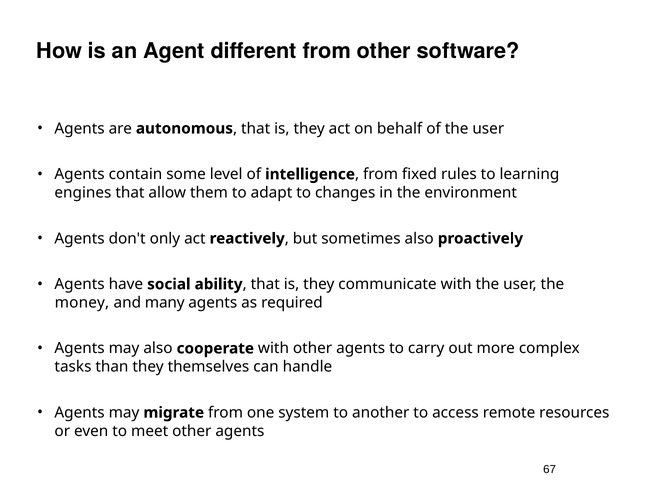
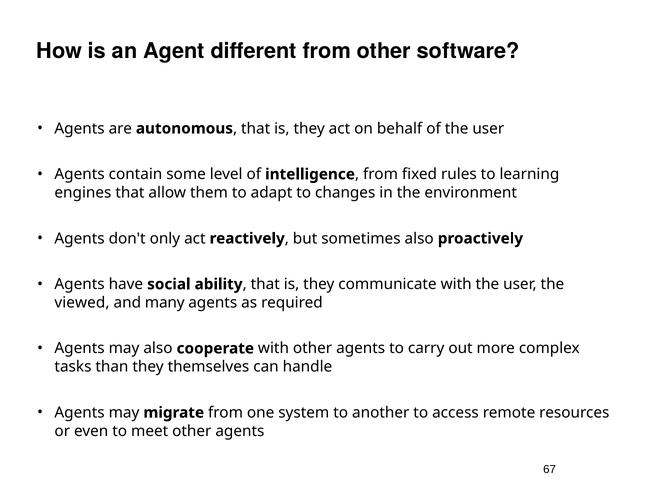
money: money -> viewed (82, 302)
